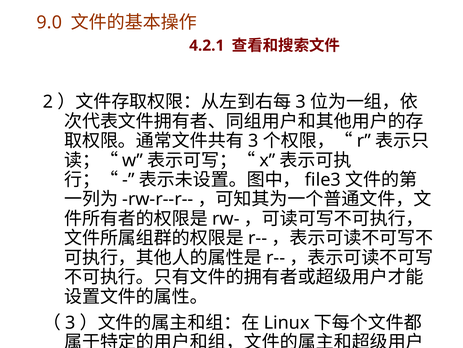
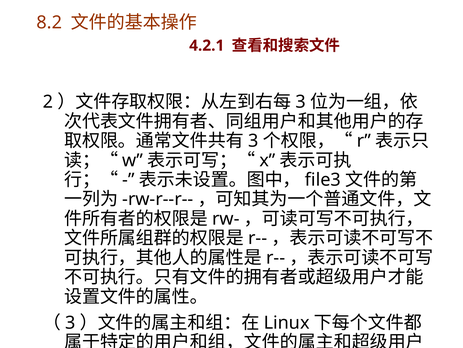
9.0: 9.0 -> 8.2 (49, 22)
